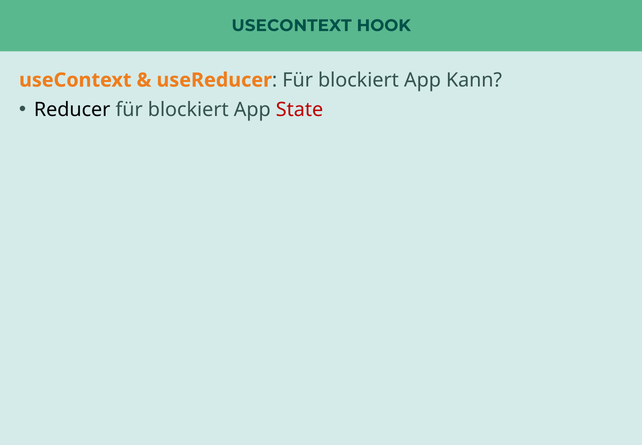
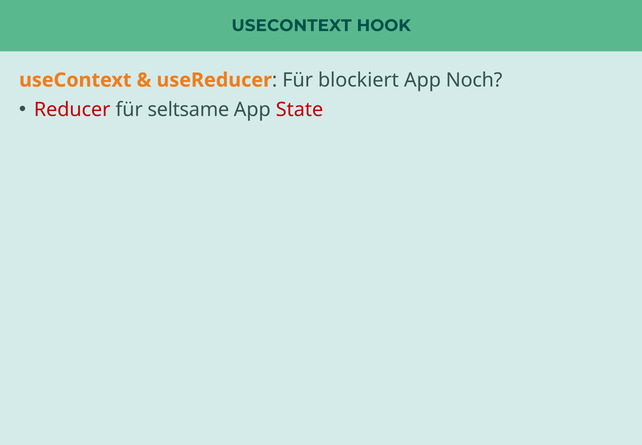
Kann: Kann -> Noch (474, 80)
Reducer colour: black -> red (72, 110)
blockiert: blockiert -> seltsame (188, 110)
